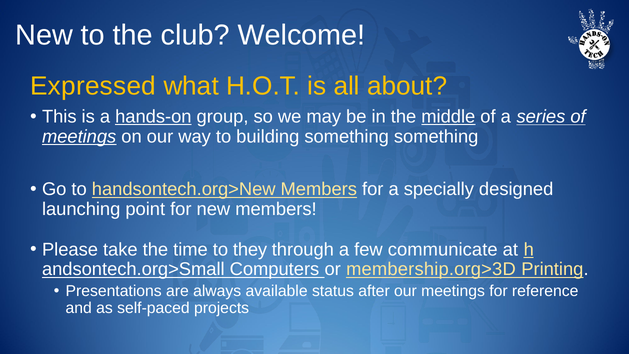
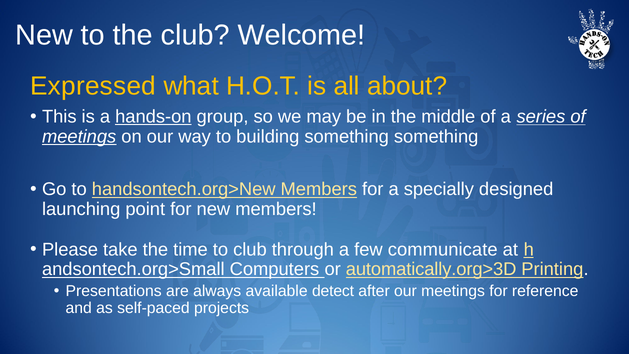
middle underline: present -> none (448, 117)
to they: they -> club (250, 249)
membership.org>3D: membership.org>3D -> automatically.org>3D (431, 269)
status: status -> detect (333, 291)
